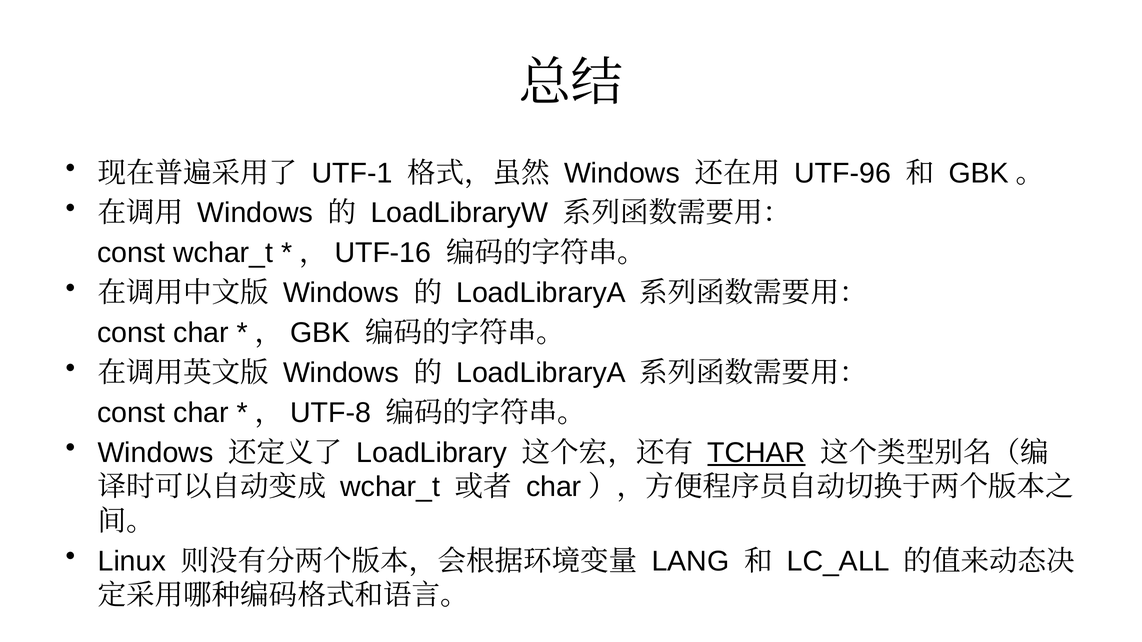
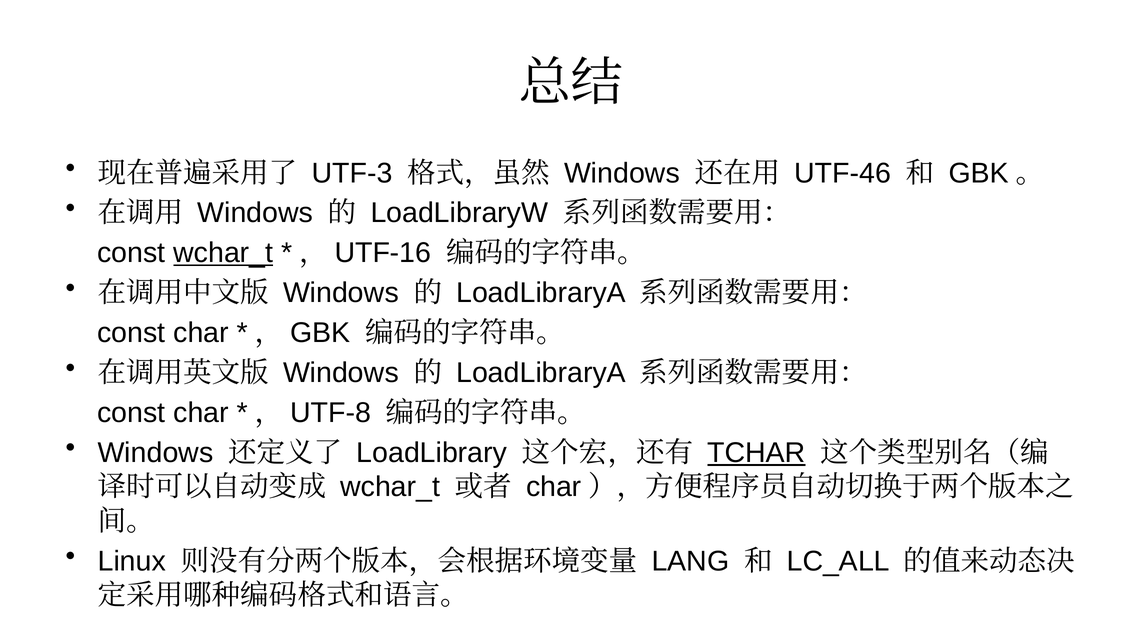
UTF-1: UTF-1 -> UTF-3 (352, 173)
UTF-96: UTF-96 -> UTF-46 (843, 173)
wchar_t underline: none -> present (223, 253)
